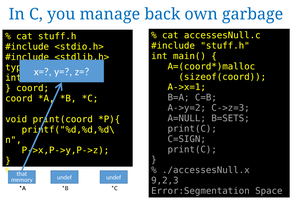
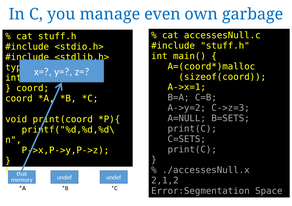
back: back -> even (162, 14)
C=SIGN: C=SIGN -> C=SETS (187, 139)
9,2,3: 9,2,3 -> 2,1,2 (165, 180)
